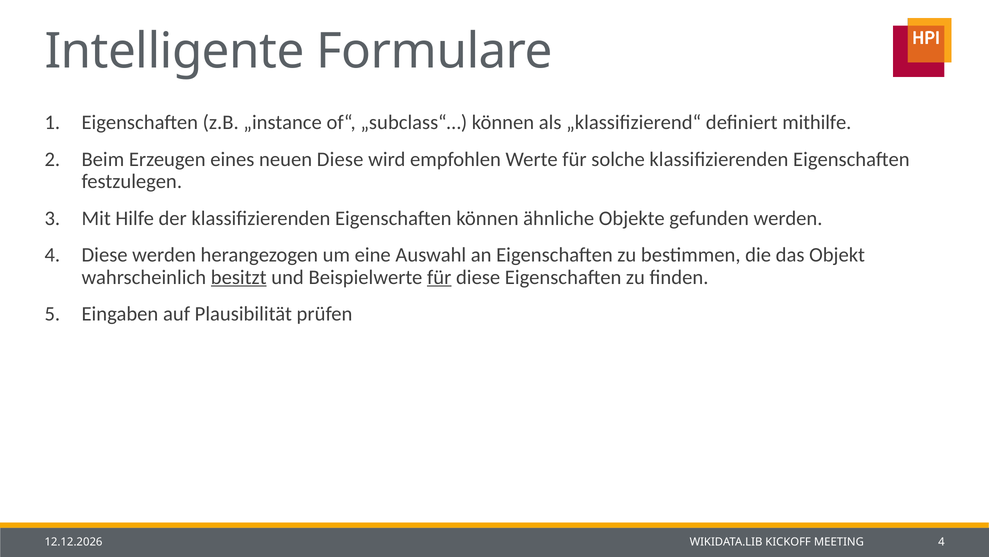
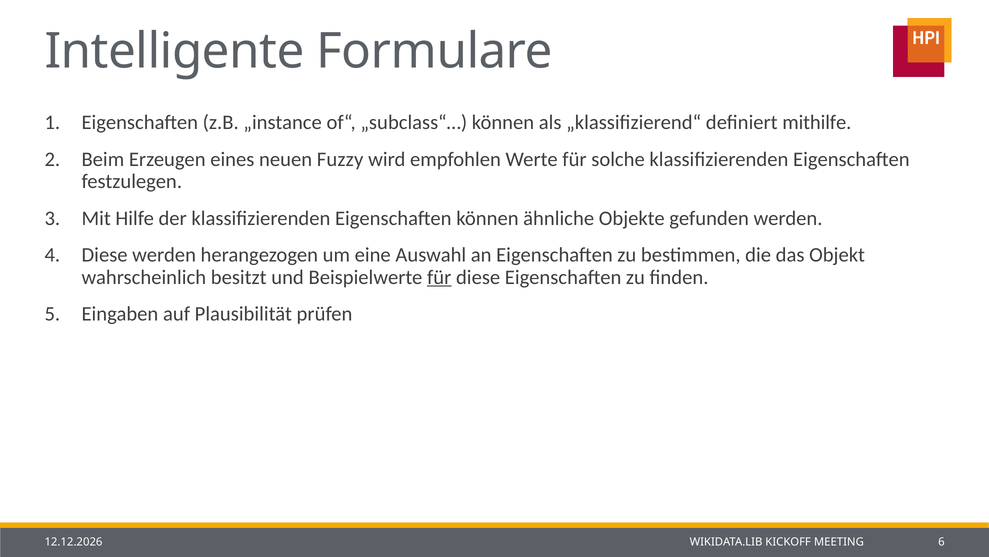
neuen Diese: Diese -> Fuzzy (340, 159)
besitzt underline: present -> none (239, 277)
MEETING 4: 4 -> 6 (941, 542)
